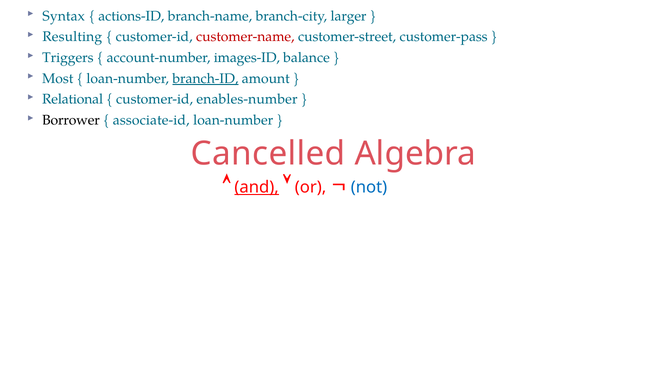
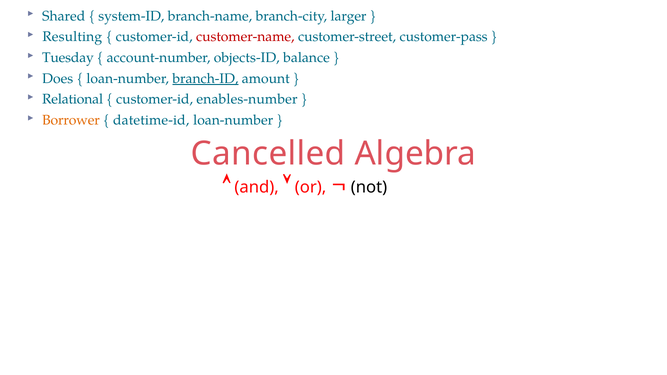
Syntax: Syntax -> Shared (64, 16)
actions-ID: actions-ID -> system-ID (131, 16)
Triggers: Triggers -> Tuesday (68, 58)
images-ID: images-ID -> objects-ID (247, 58)
Most: Most -> Does (58, 79)
Borrower colour: black -> orange (71, 120)
associate-id: associate-id -> datetime-id (151, 120)
and underline: present -> none (257, 187)
not colour: blue -> black (369, 187)
